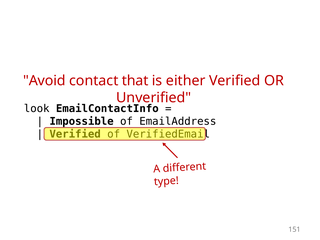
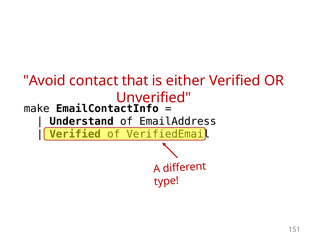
look: look -> make (37, 109)
Impossible: Impossible -> Understand (82, 121)
